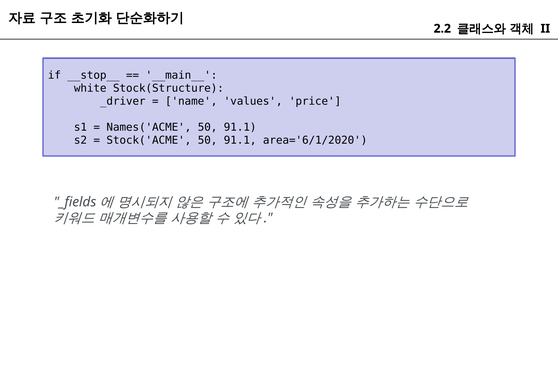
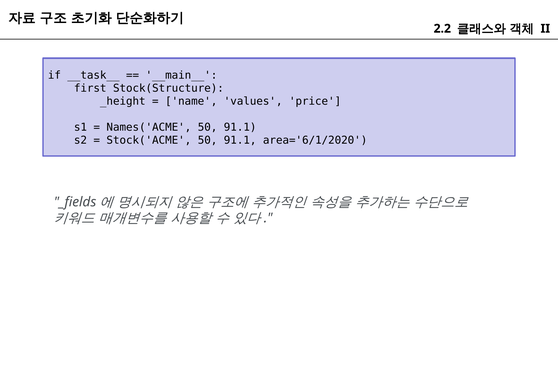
__stop__: __stop__ -> __task__ (93, 75)
white: white -> first (90, 89)
_driver: _driver -> _height (123, 102)
